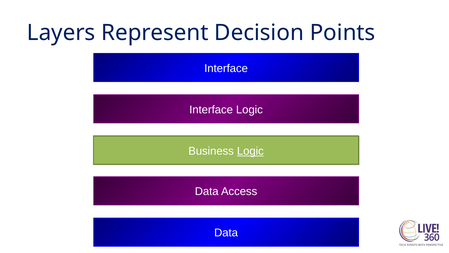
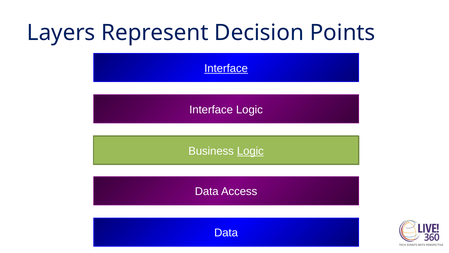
Interface underline: none -> present (226, 68)
